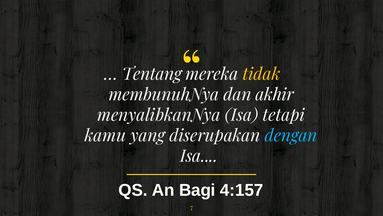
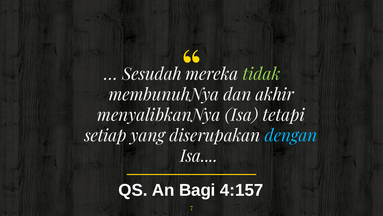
Tentang: Tentang -> Sesudah (152, 74)
tidak colour: yellow -> light green (261, 74)
kamu: kamu -> setiap (105, 135)
